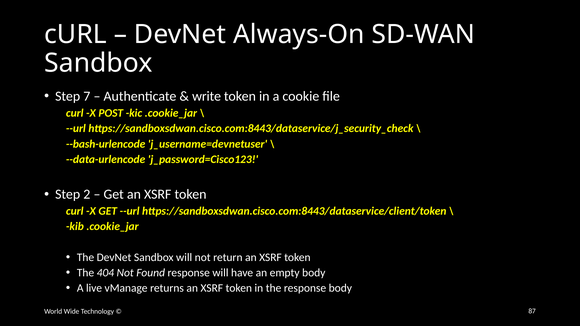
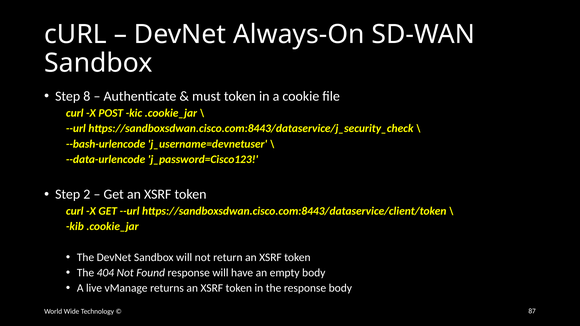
7: 7 -> 8 (87, 96)
write: write -> must (206, 96)
